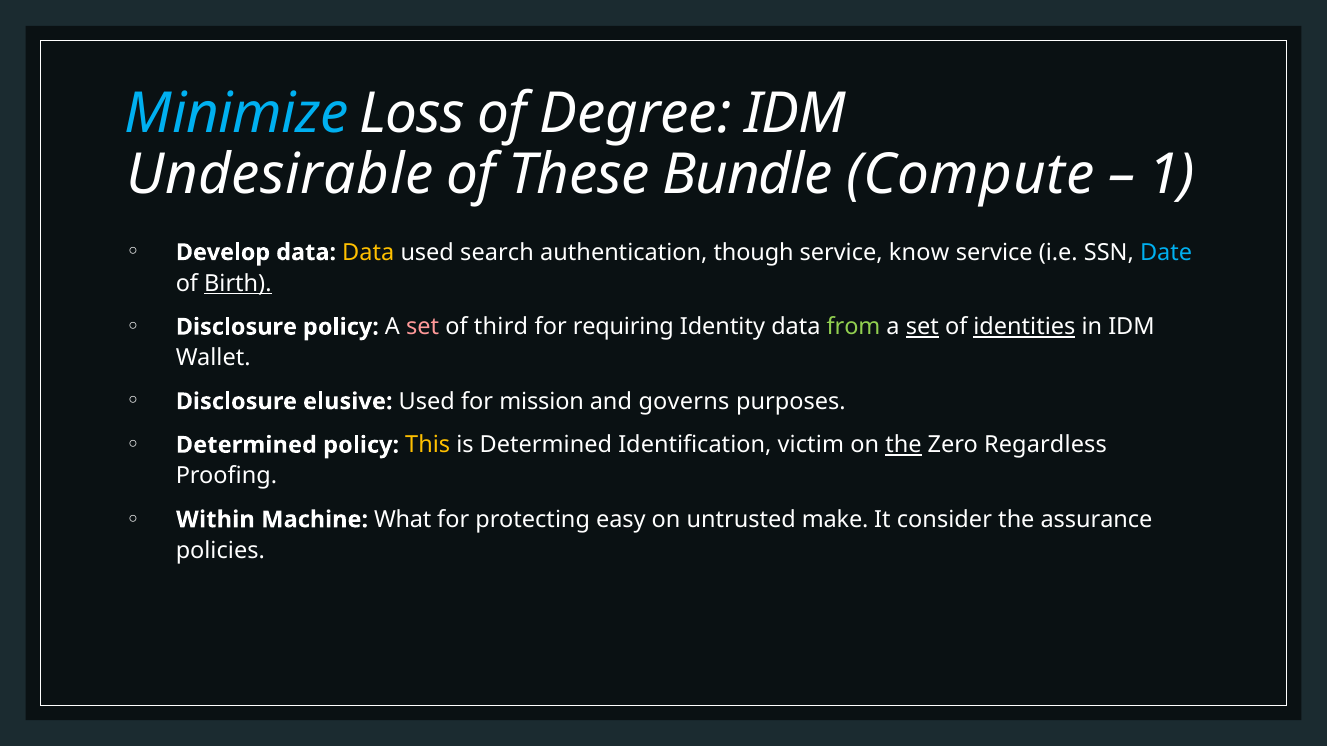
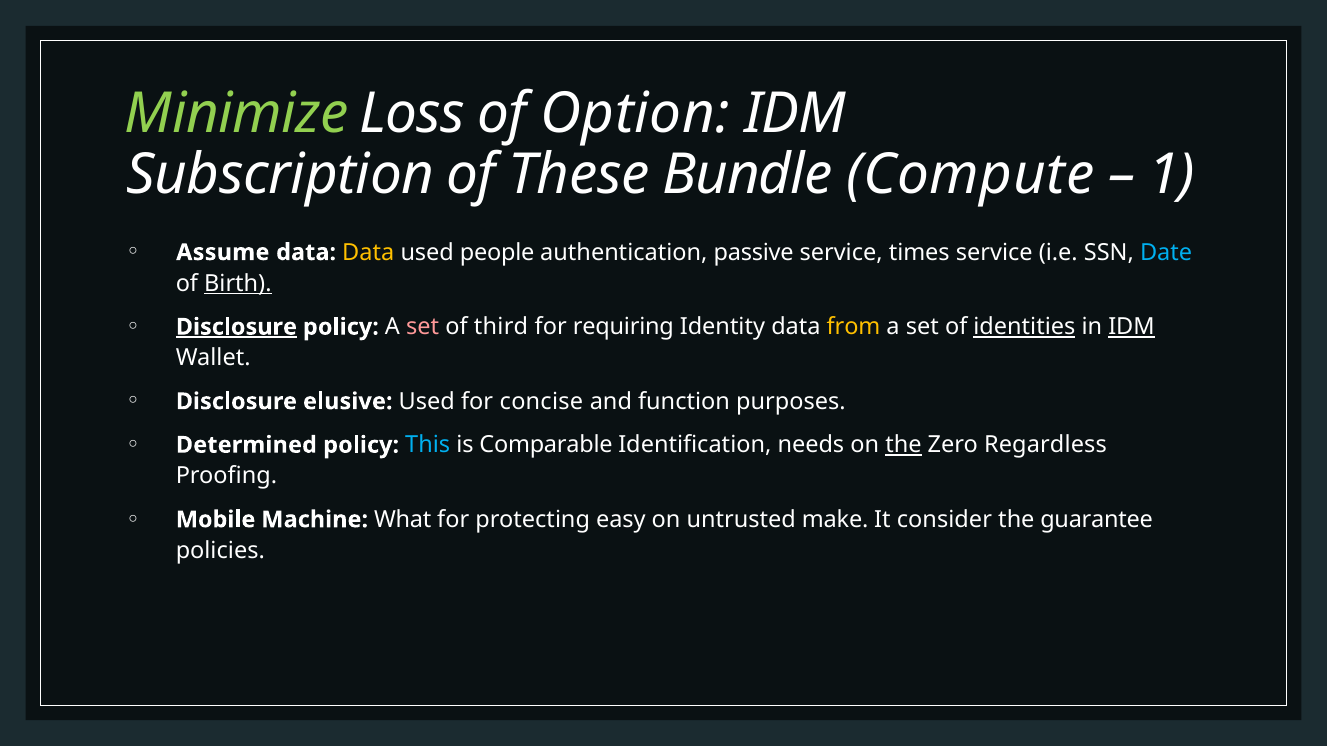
Minimize colour: light blue -> light green (237, 114)
Degree: Degree -> Option (635, 114)
Undesirable: Undesirable -> Subscription (280, 175)
Develop: Develop -> Assume (223, 252)
search: search -> people (497, 252)
though: though -> passive (754, 252)
know: know -> times (919, 252)
Disclosure underline: none -> present (236, 327)
from colour: light green -> yellow (854, 327)
set underline: present -> none (922, 327)
IDM underline: none -> present (1132, 327)
mission: mission -> concise (541, 402)
governs: governs -> function (684, 402)
This colour: yellow -> light blue (428, 445)
is Determined: Determined -> Comparable (546, 445)
victim: victim -> needs (811, 445)
Within: Within -> Mobile (216, 520)
assurance: assurance -> guarantee (1097, 520)
